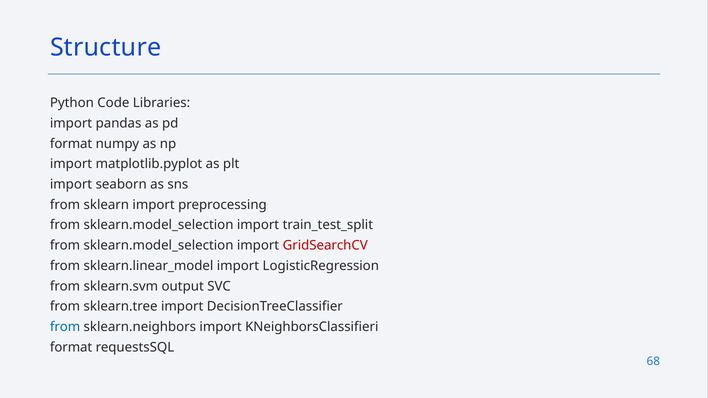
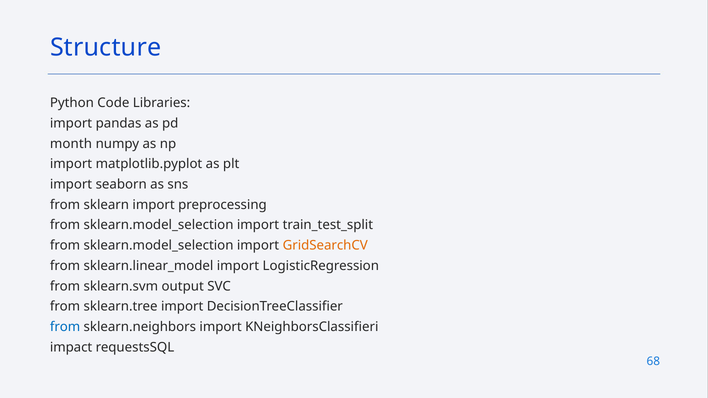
format: format -> month (71, 144)
GridSearchCV colour: red -> orange (325, 246)
format: format -> impact (71, 347)
